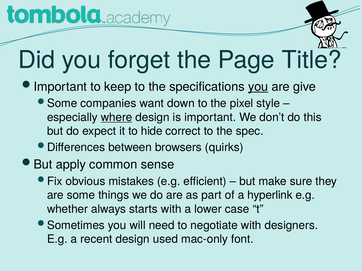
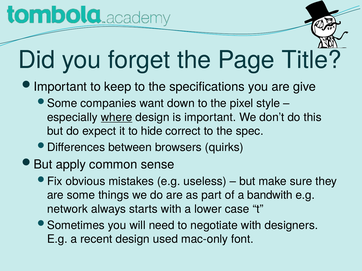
you underline: present -> none (258, 87)
efficient: efficient -> useless (205, 182)
hyperlink: hyperlink -> bandwith (270, 195)
whether: whether -> network (67, 209)
